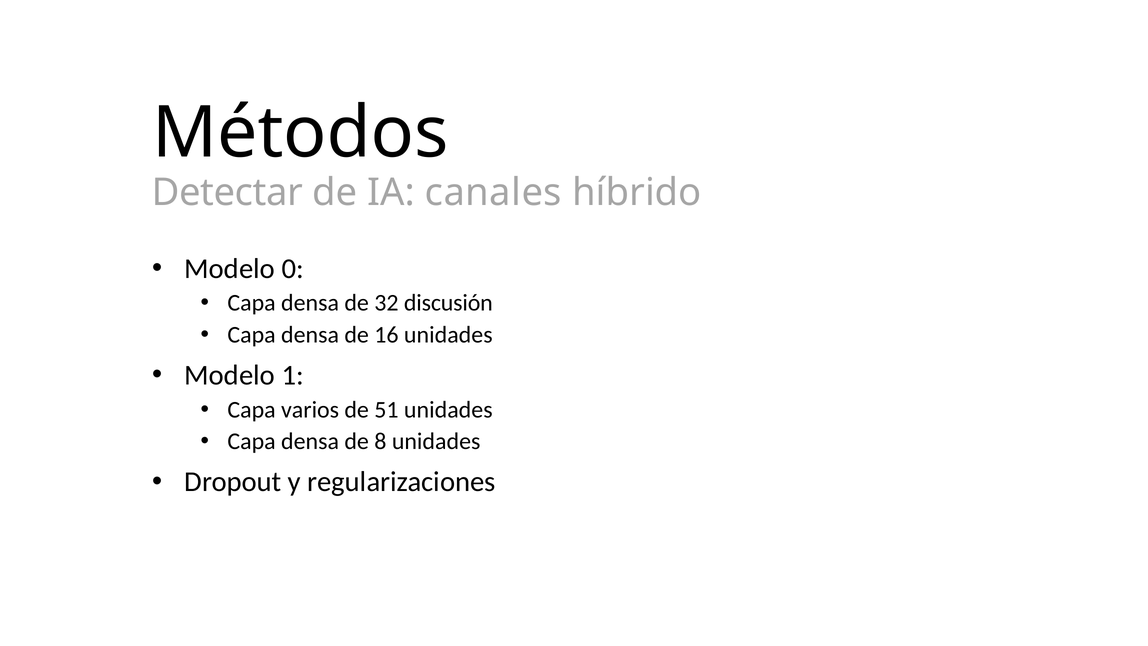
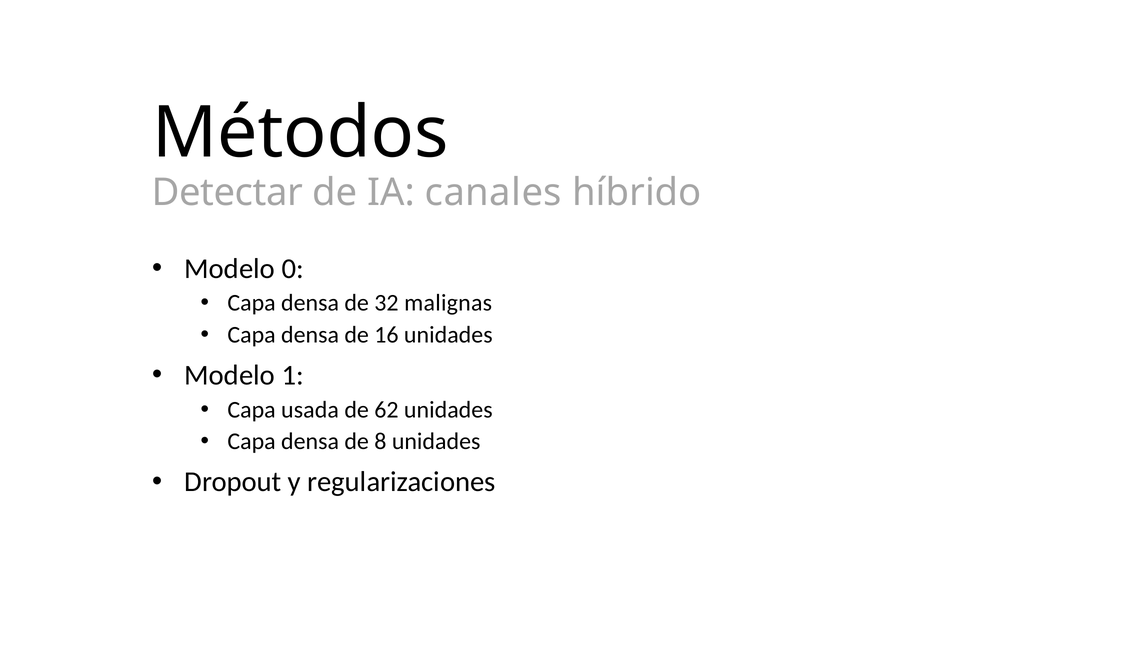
discusión: discusión -> malignas (448, 303)
varios: varios -> usada (310, 409)
51: 51 -> 62 (386, 409)
